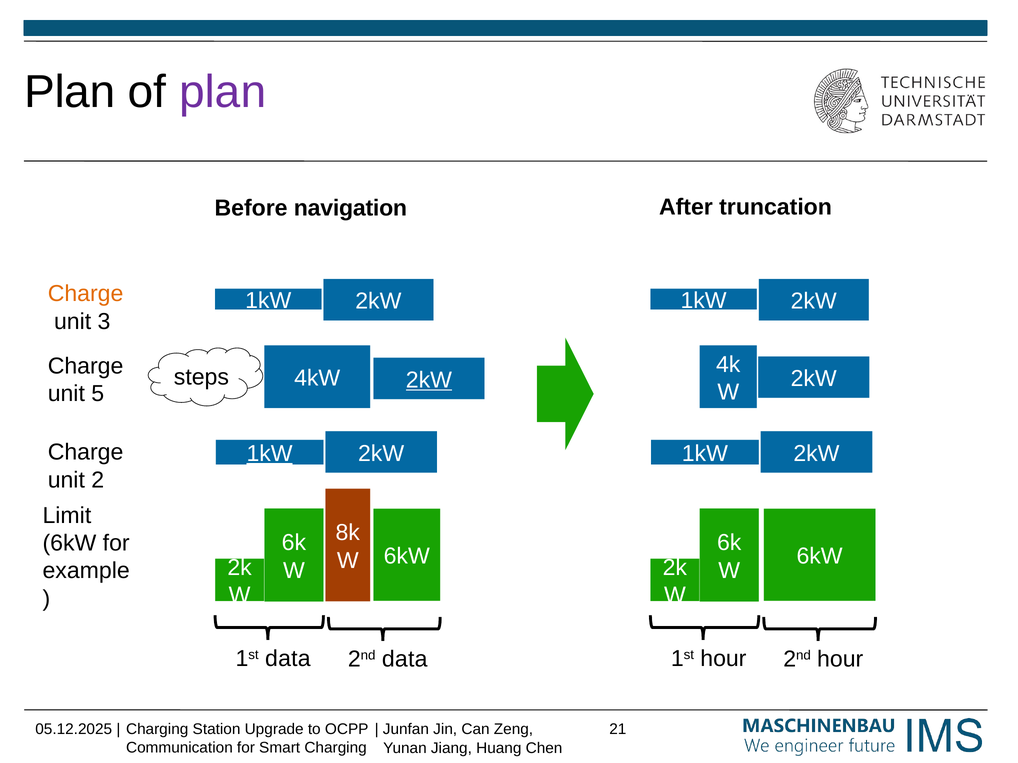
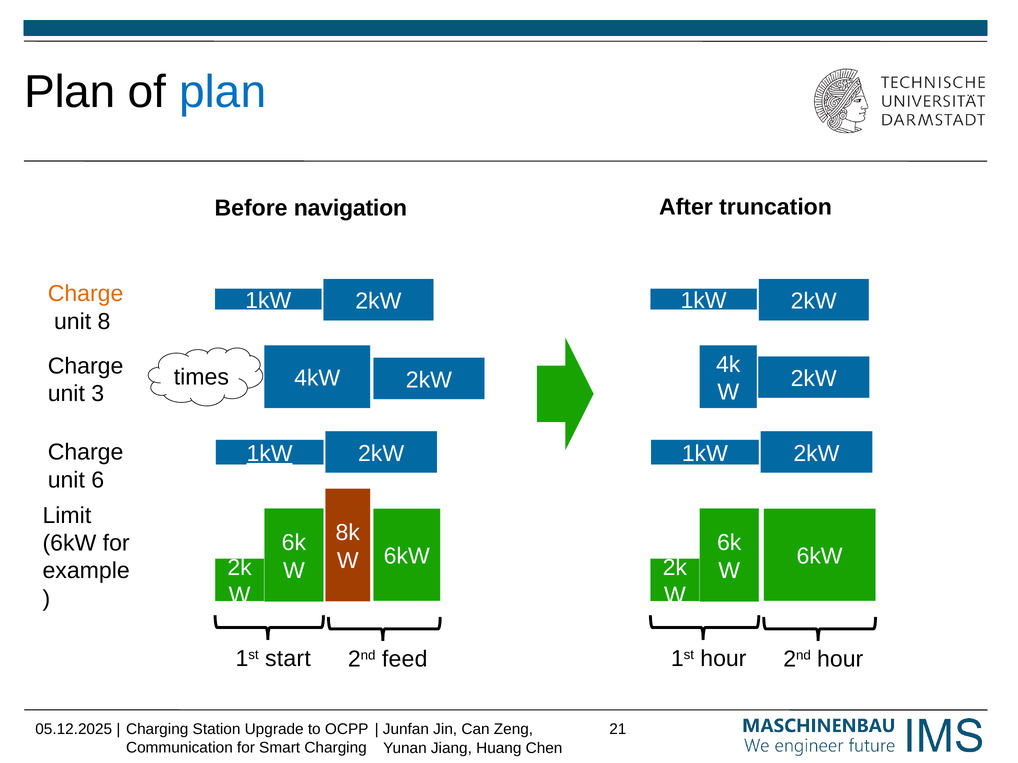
plan colour: purple -> blue (223, 92)
3: 3 -> 8 (104, 322)
steps: steps -> times (201, 377)
2kW underline: present -> none (429, 380)
5: 5 -> 3 (98, 394)
2: 2 -> 6 (98, 480)
1st data: data -> start (288, 659)
2nd data: data -> feed (405, 659)
